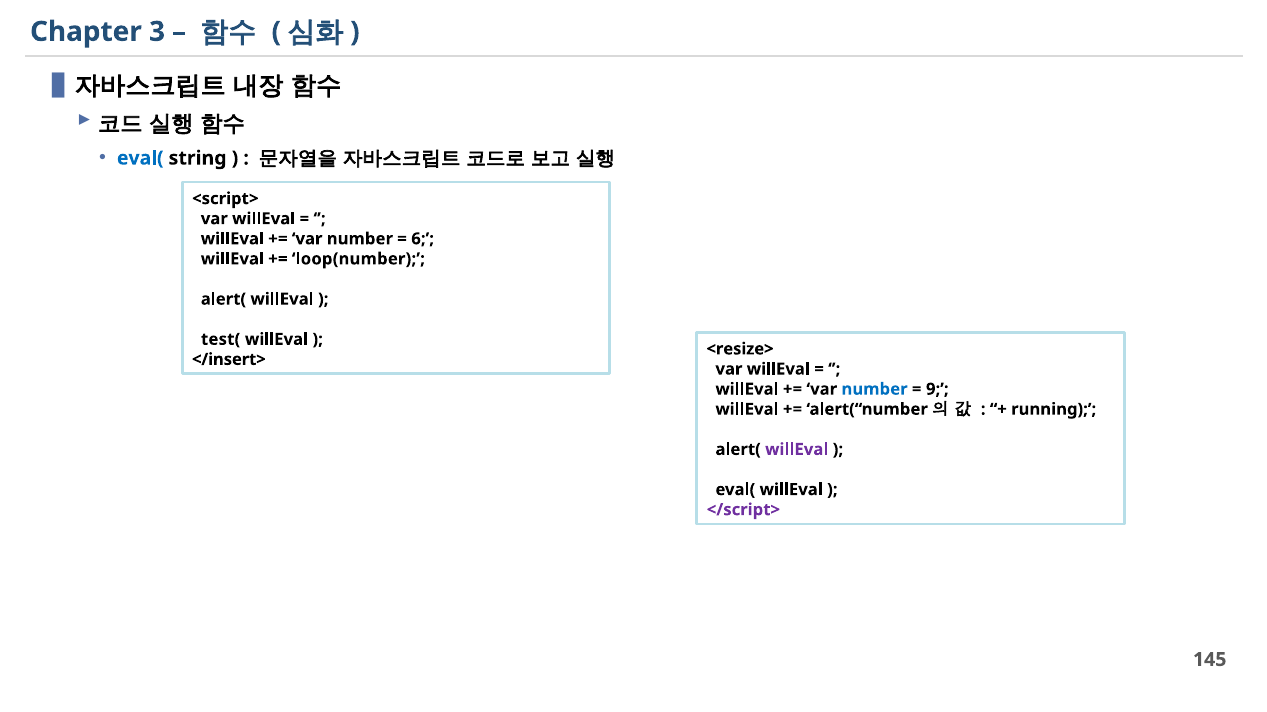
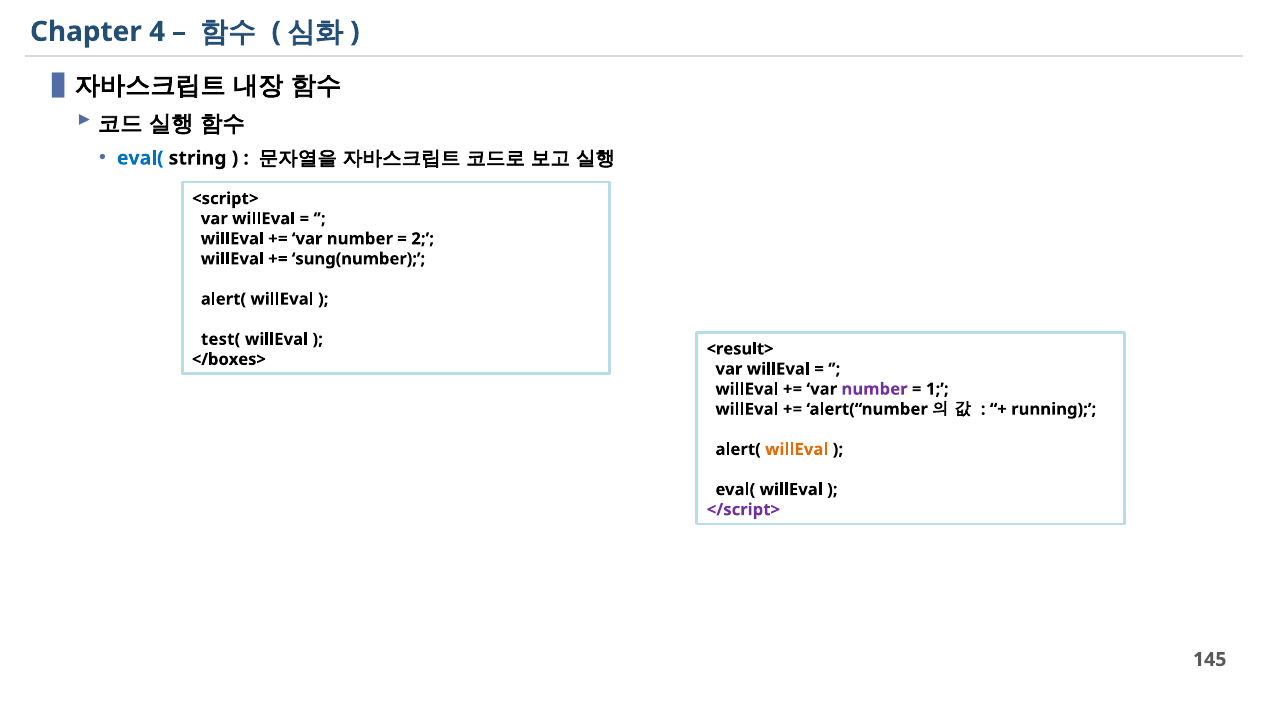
3: 3 -> 4 (157, 32)
6: 6 -> 2 (423, 239)
loop(number: loop(number -> sung(number (358, 259)
<resize>: <resize> -> <result> (740, 349)
</insert>: </insert> -> </boxes> (229, 360)
number colour: blue -> purple (875, 389)
9: 9 -> 1 (937, 389)
willEval colour: purple -> orange (797, 450)
